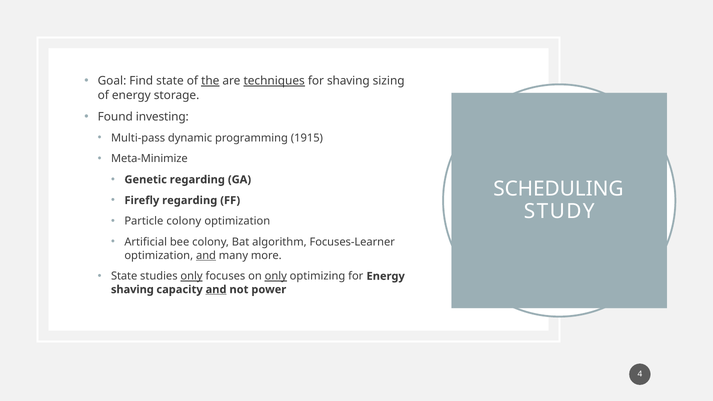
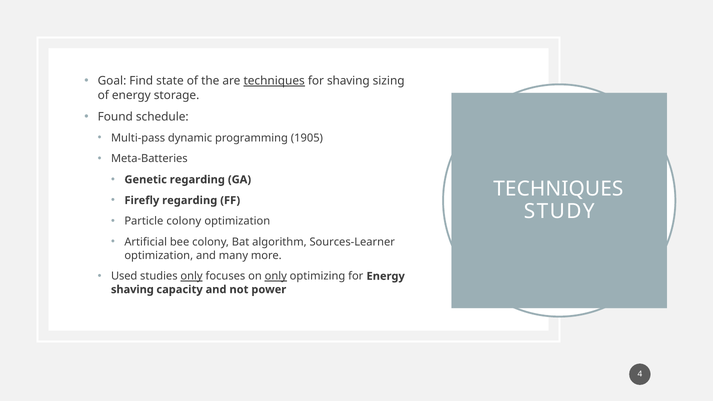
the underline: present -> none (210, 81)
investing: investing -> schedule (162, 117)
1915: 1915 -> 1905 (307, 138)
Meta-Minimize: Meta-Minimize -> Meta-Batteries (149, 159)
SCHEDULING: SCHEDULING -> TECHNIQUES (558, 189)
Focuses-Learner: Focuses-Learner -> Sources-Learner (352, 242)
and underline: present -> none (206, 255)
State: State -> Used (124, 276)
and underline: present -> none (216, 290)
